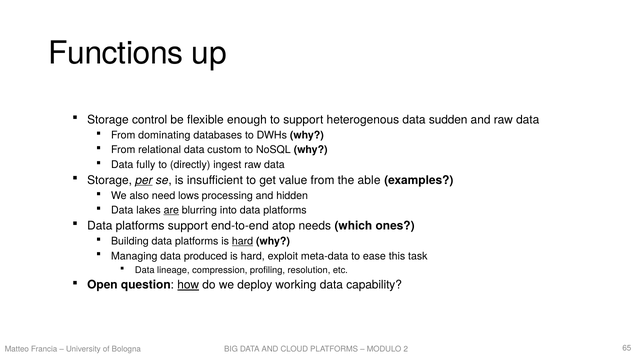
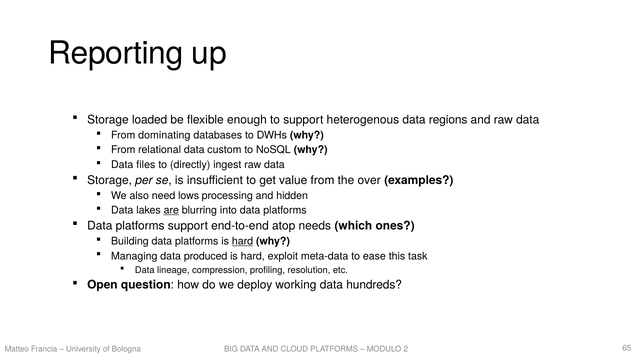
Functions: Functions -> Reporting (116, 53)
control: control -> loaded (150, 120)
sudden: sudden -> regions (448, 120)
fully: fully -> files (146, 165)
per underline: present -> none (144, 180)
able: able -> over (369, 180)
how underline: present -> none (188, 285)
capability: capability -> hundreds (374, 285)
